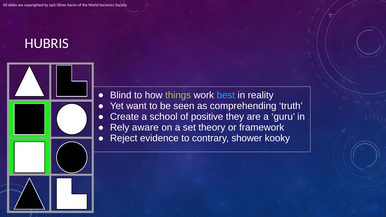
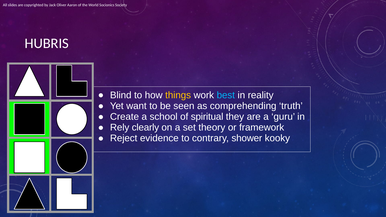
things colour: light green -> yellow (178, 95)
positive: positive -> spiritual (207, 117)
aware: aware -> clearly (145, 127)
